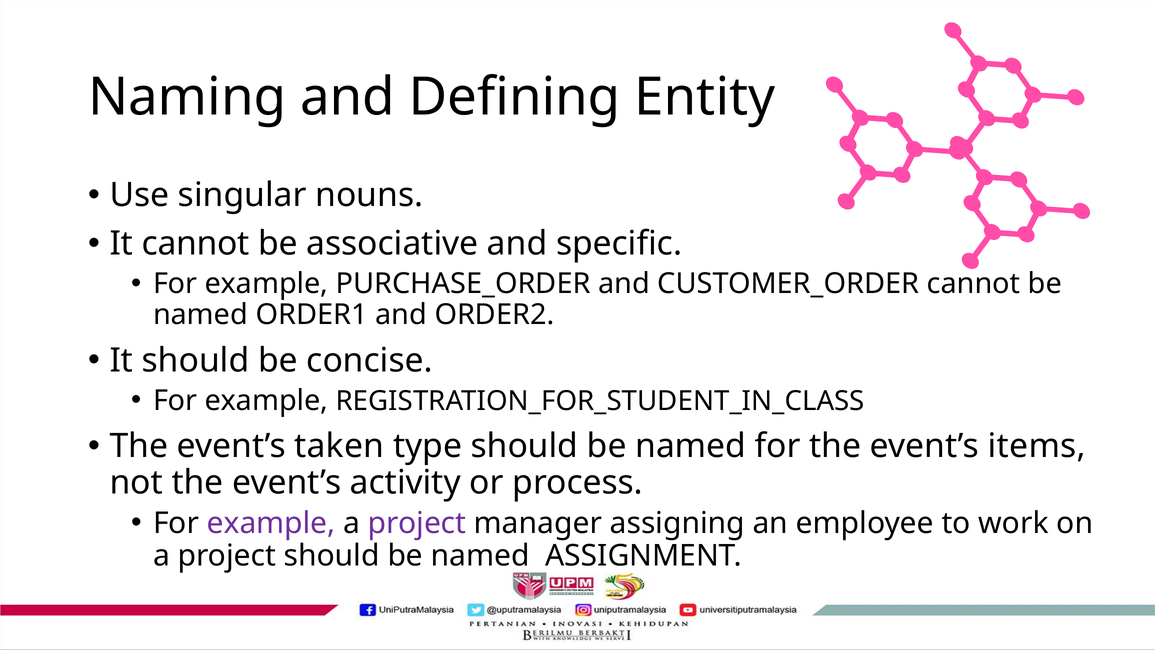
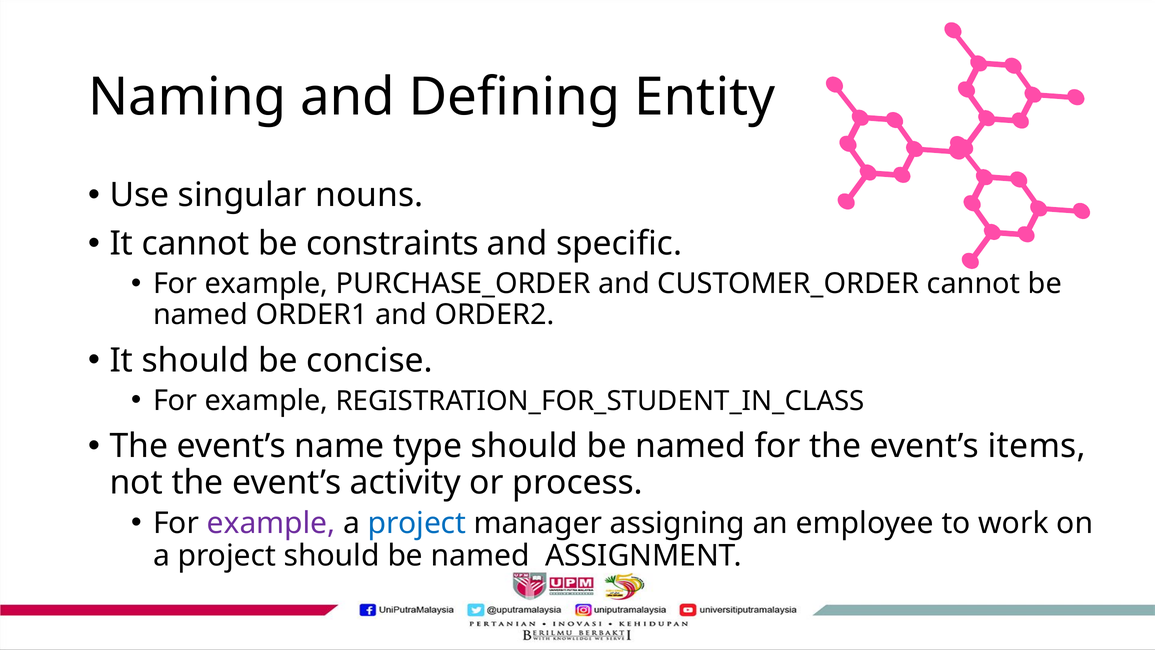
associative: associative -> constraints (392, 244)
taken: taken -> name (339, 446)
project colour: purple -> blue (417, 523)
